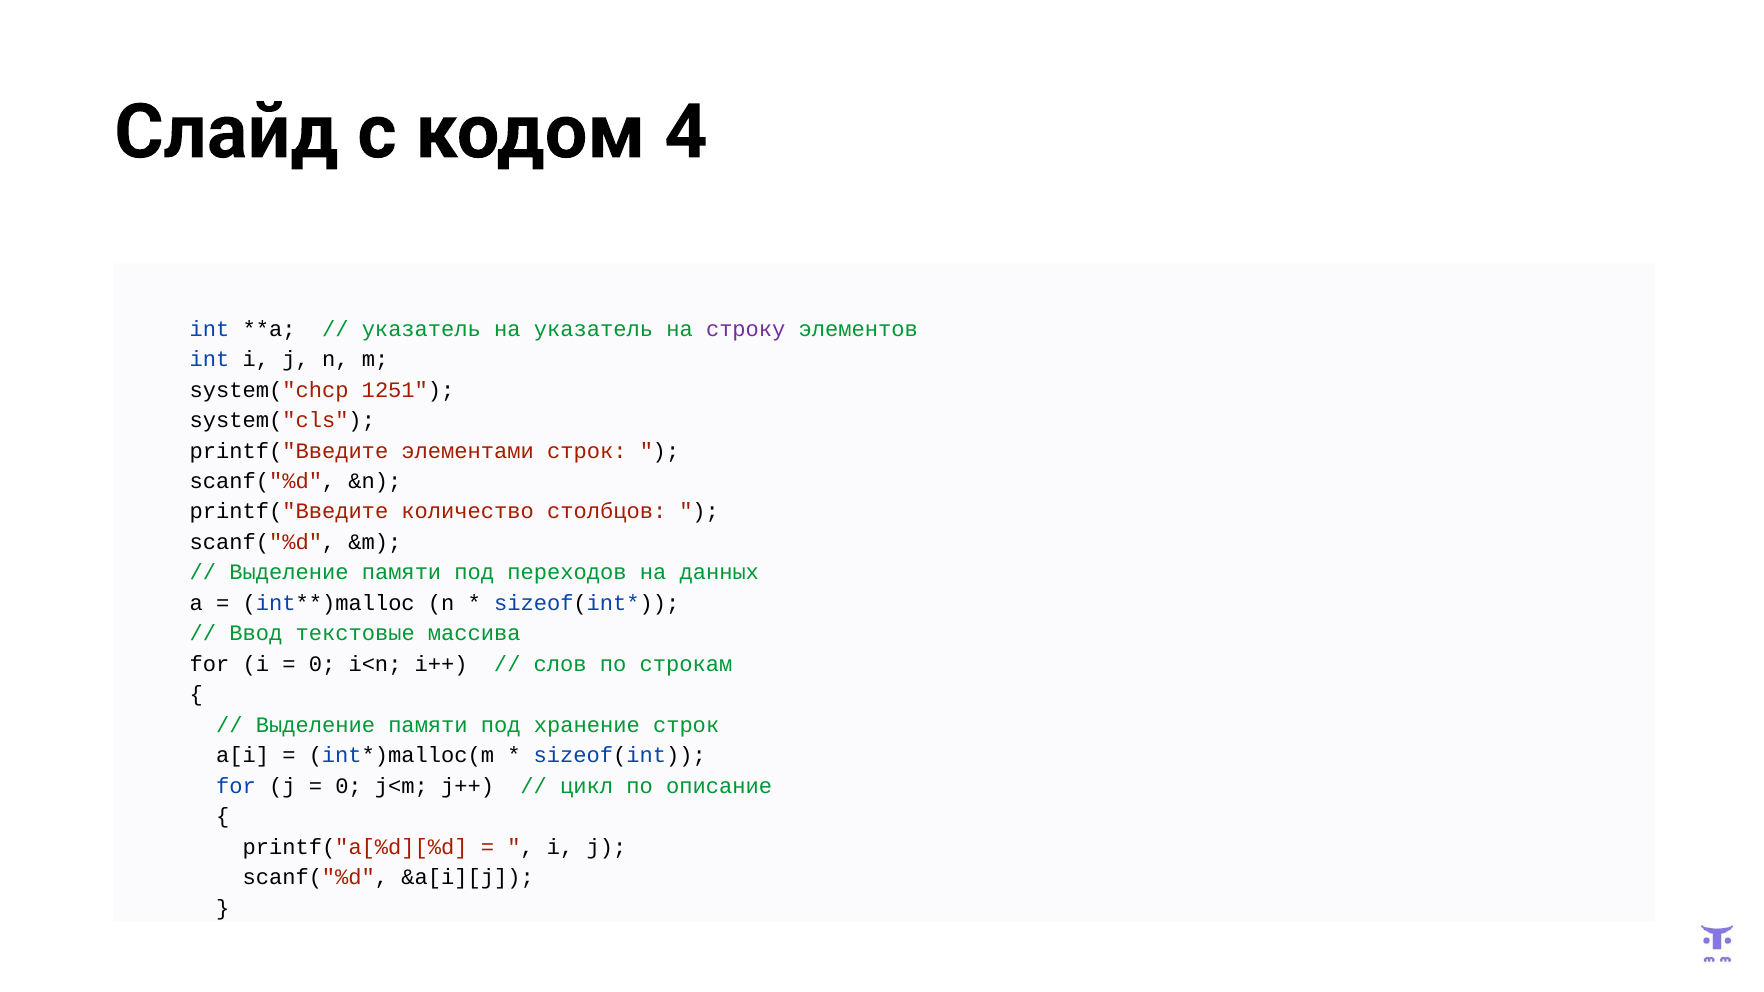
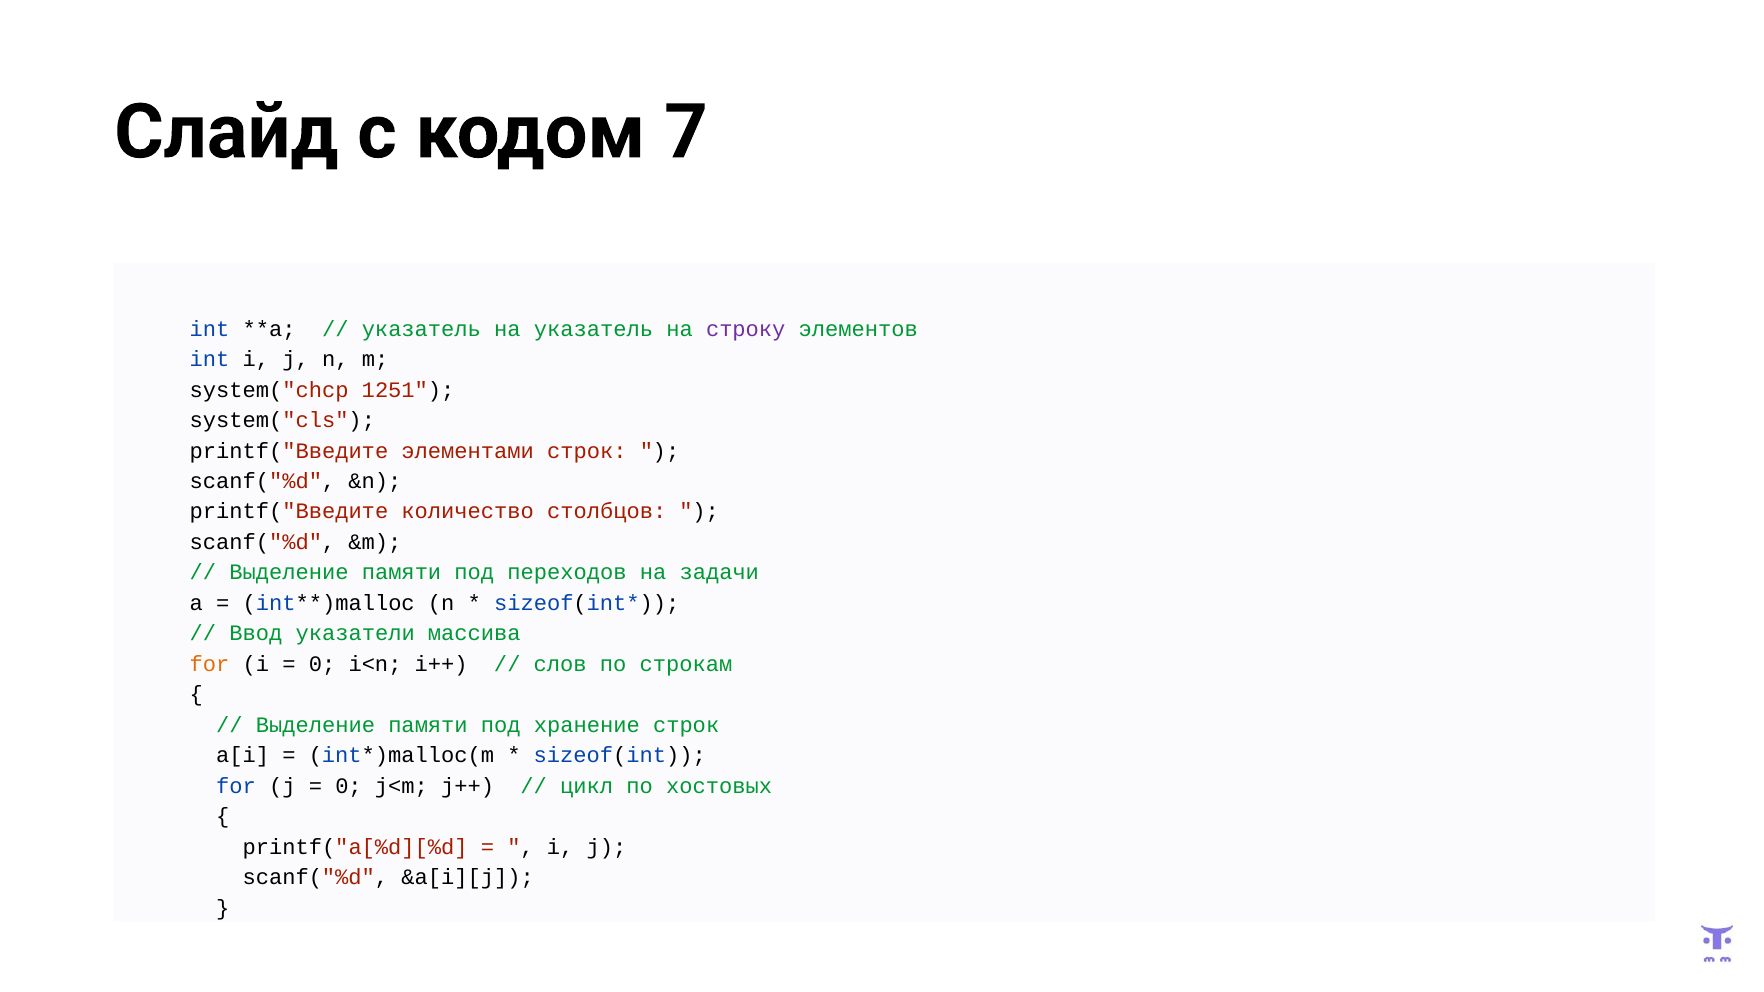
4: 4 -> 7 (686, 132)
данных: данных -> задачи (719, 573)
текстовые: текстовые -> указатели (355, 634)
for colour: black -> orange (210, 664)
описание: описание -> хостовых (719, 786)
